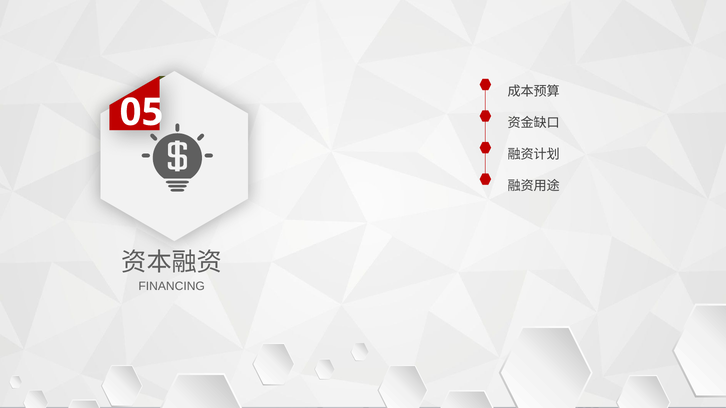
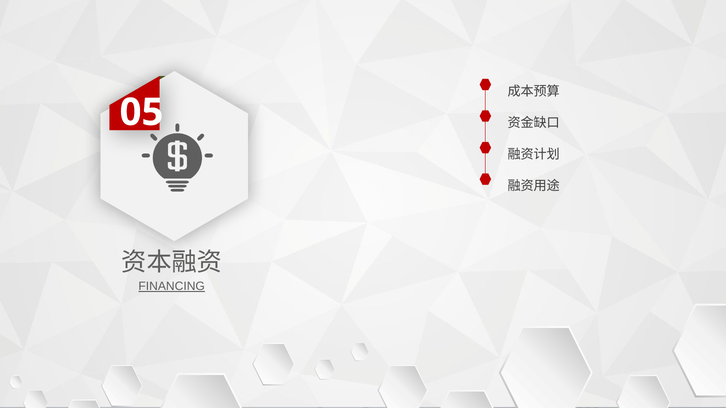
FINANCING underline: none -> present (172, 287)
